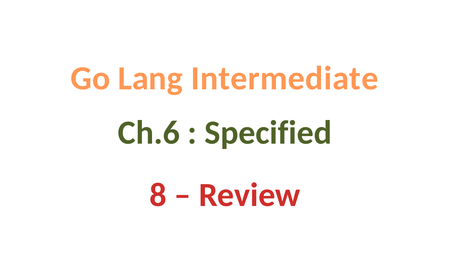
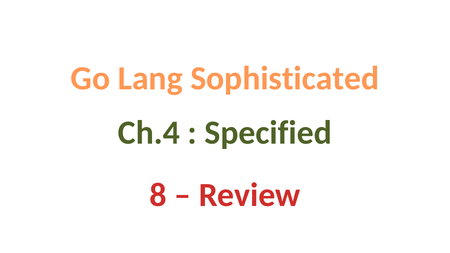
Intermediate: Intermediate -> Sophisticated (285, 78)
Ch.6: Ch.6 -> Ch.4 (149, 133)
